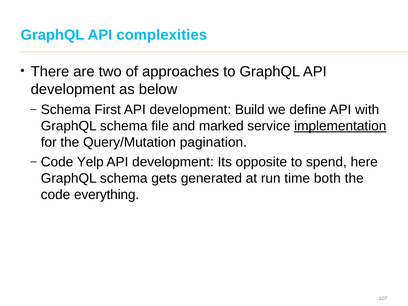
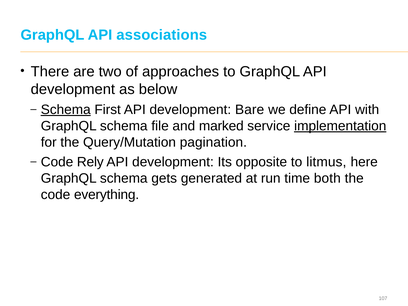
complexities: complexities -> associations (162, 35)
Schema underline: none -> present (66, 110)
Build: Build -> Bare (250, 110)
Yelp: Yelp -> Rely (90, 162)
spend: spend -> litmus (326, 162)
